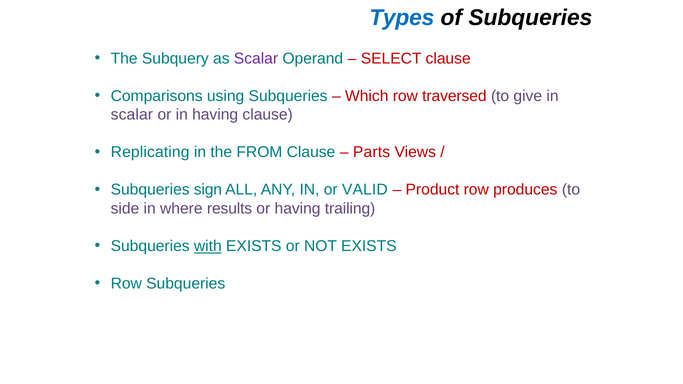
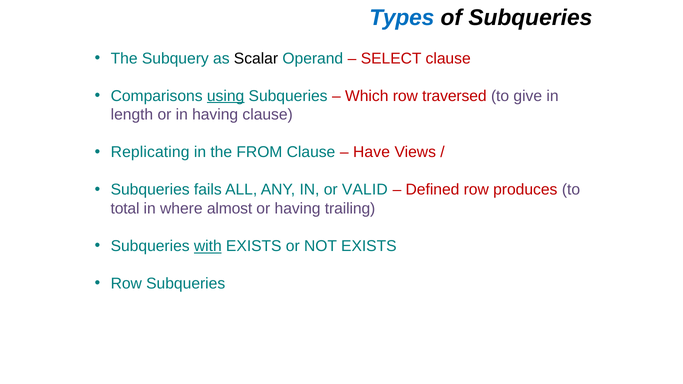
Scalar colour: purple -> black (256, 58)
using underline: none -> present (226, 96)
scalar: scalar -> length (132, 115)
Parts: Parts -> Have (372, 152)
sign: sign -> fails (208, 190)
Product: Product -> Defined (432, 190)
side: side -> total (125, 209)
results: results -> almost (230, 209)
